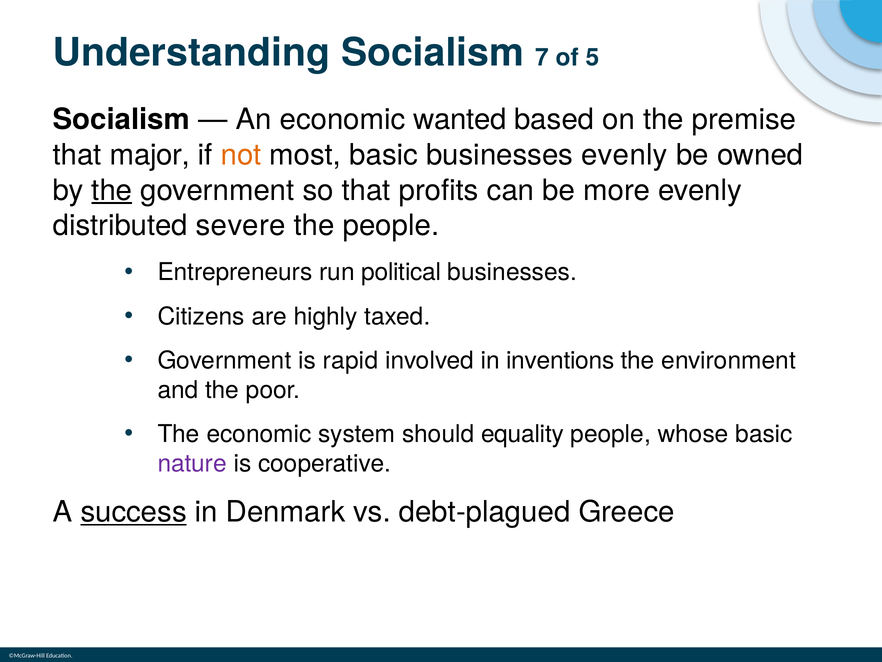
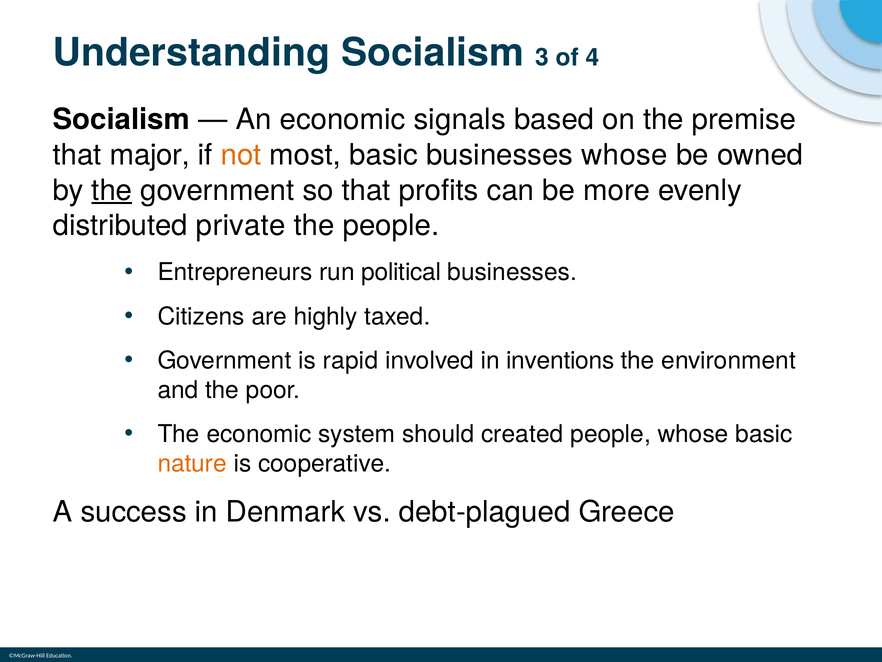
7: 7 -> 3 (542, 58)
5: 5 -> 4 (593, 58)
wanted: wanted -> signals (460, 120)
businesses evenly: evenly -> whose (625, 155)
severe: severe -> private (241, 225)
equality: equality -> created (522, 434)
nature colour: purple -> orange (192, 463)
success underline: present -> none (134, 512)
